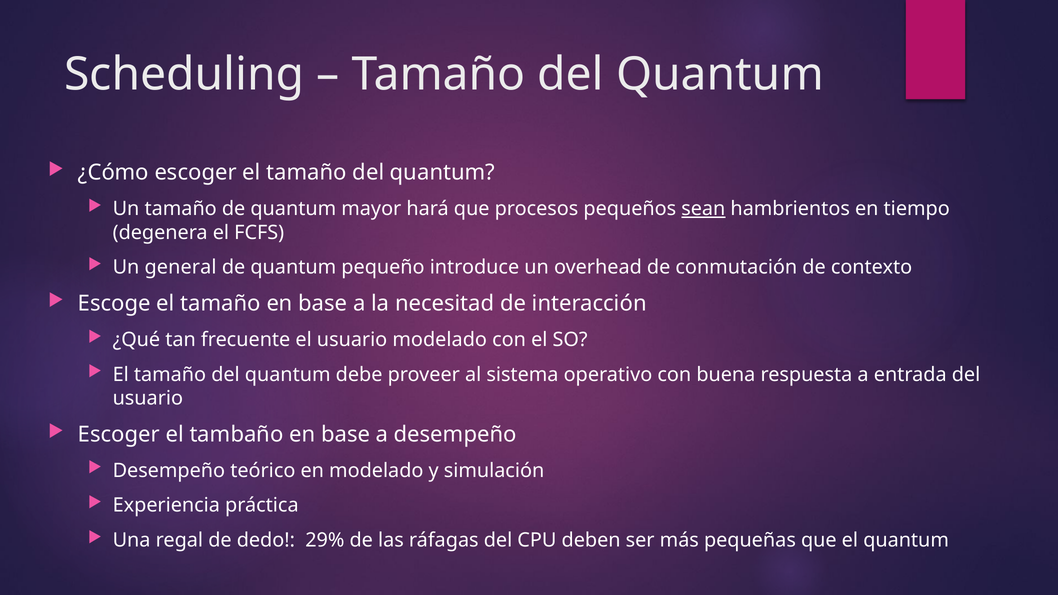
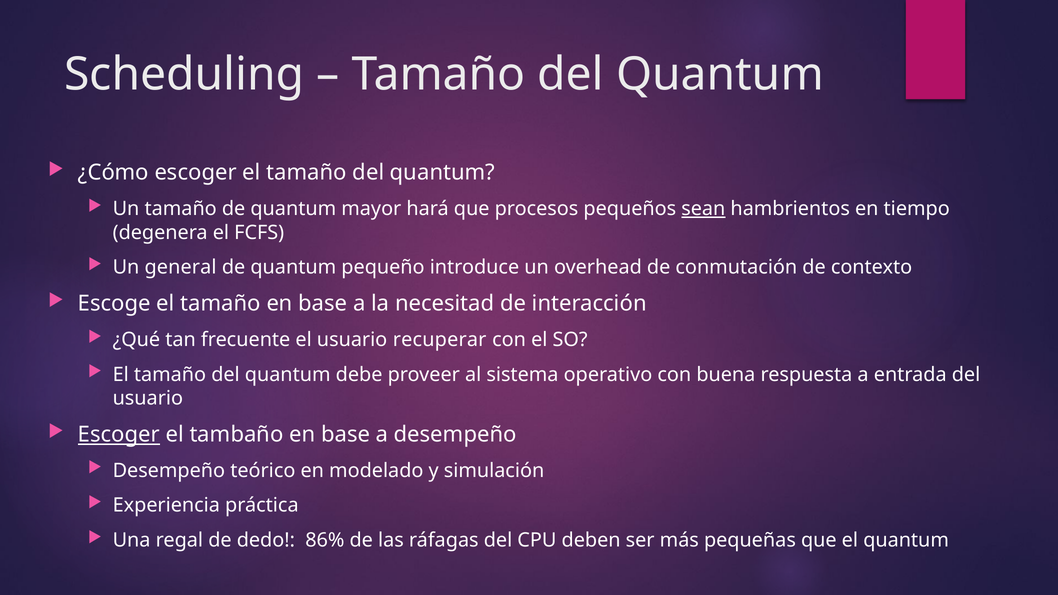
usuario modelado: modelado -> recuperar (440, 340)
Escoger underline: none -> present (119, 435)
29%: 29% -> 86% (325, 540)
